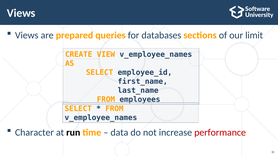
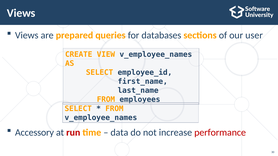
limit: limit -> user (254, 35)
Character: Character -> Accessory (34, 133)
run colour: black -> red (73, 133)
